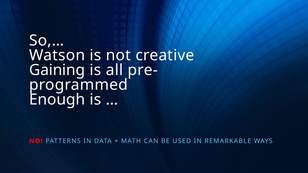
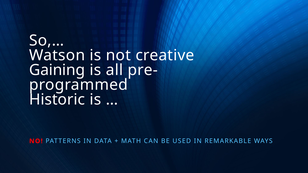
Enough: Enough -> Historic (57, 100)
